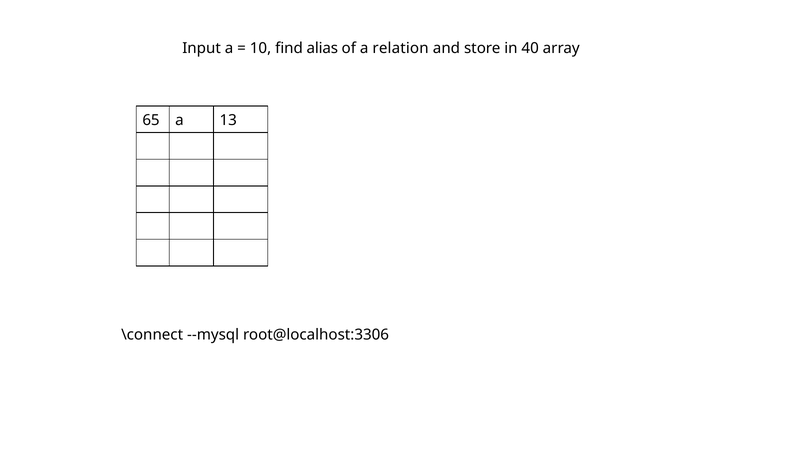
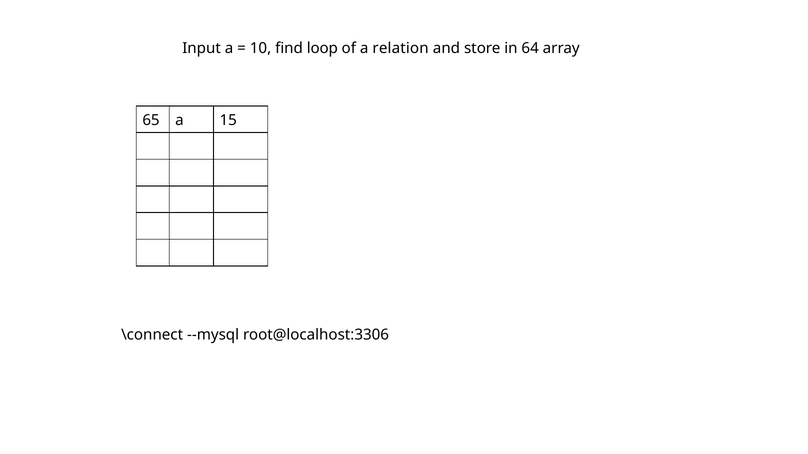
alias: alias -> loop (322, 48)
40: 40 -> 64 (530, 48)
13: 13 -> 15 (228, 120)
